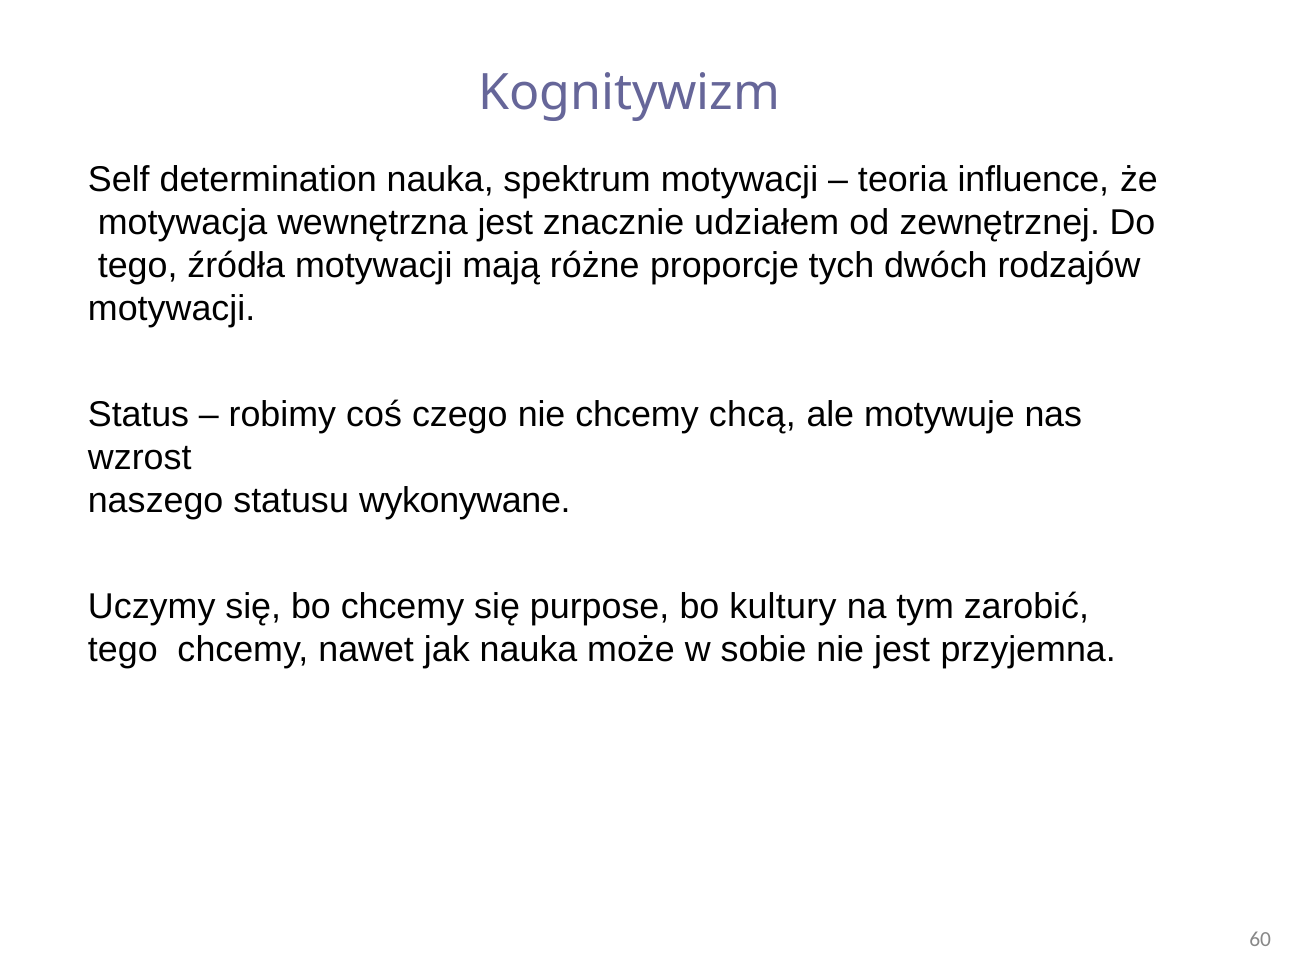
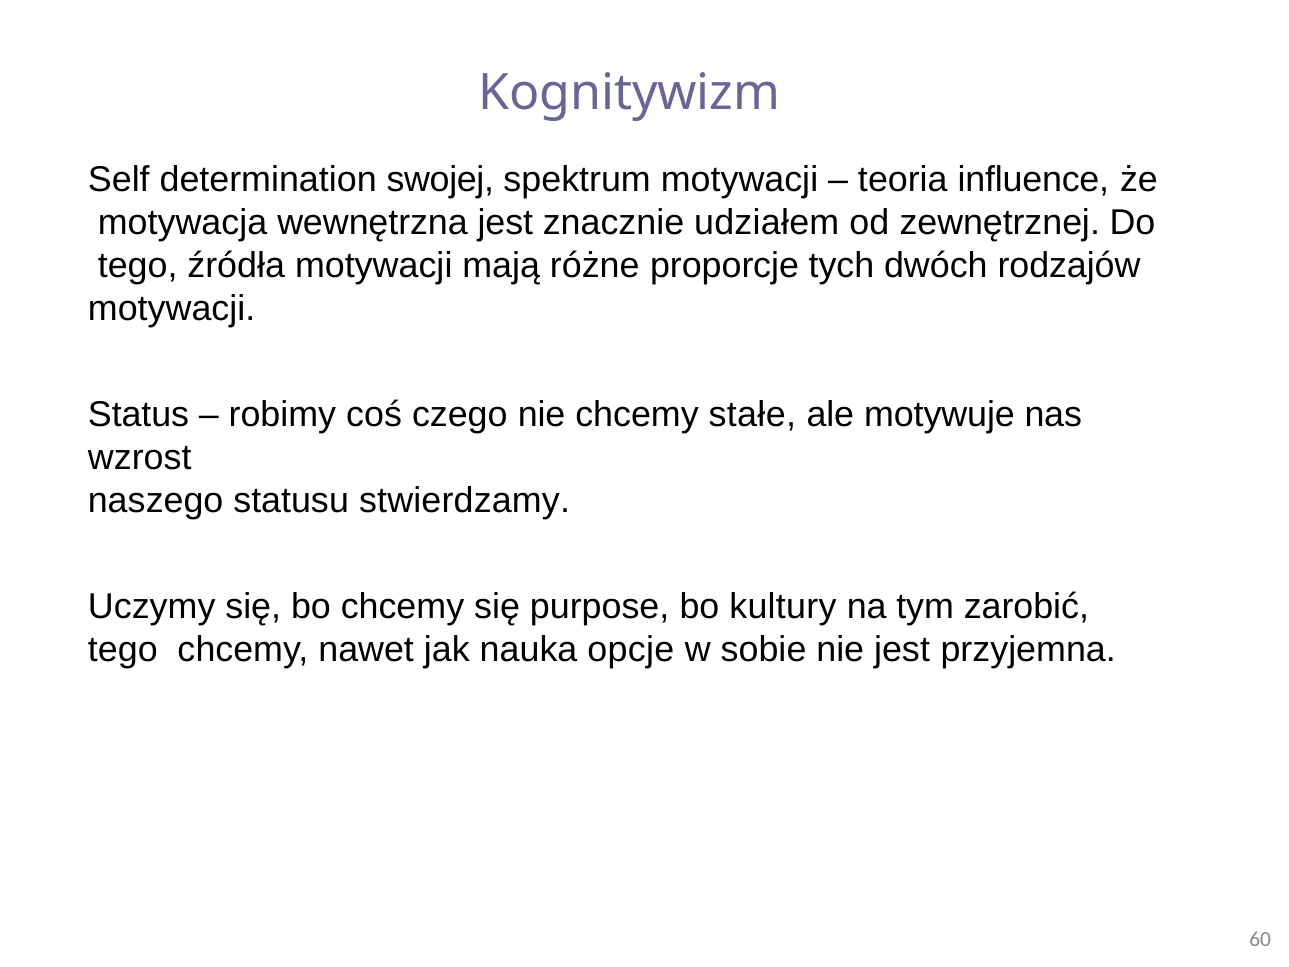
determination nauka: nauka -> swojej (440, 180)
chcą: chcą -> stałe (752, 415)
wykonywane: wykonywane -> stwierdzamy (465, 501)
może: może -> opcje (631, 649)
